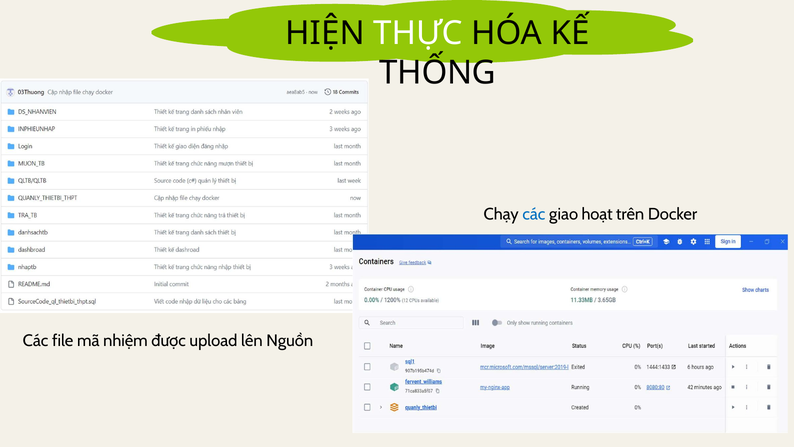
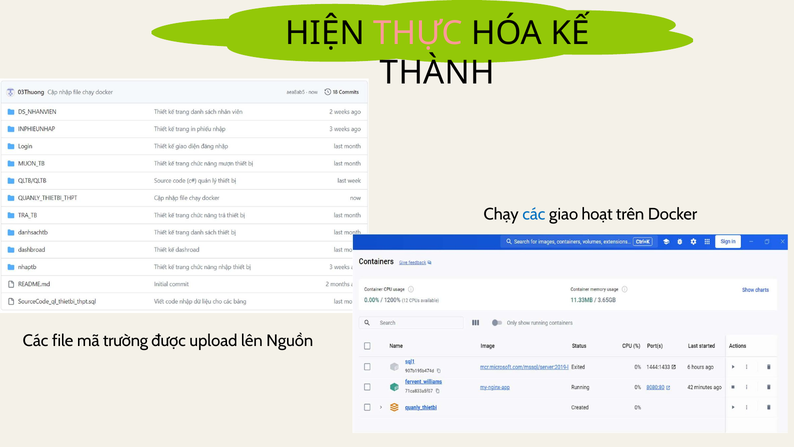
THỰC colour: white -> pink (418, 33)
THỐNG: THỐNG -> THÀNH (437, 73)
nhiệm: nhiệm -> trường (126, 341)
